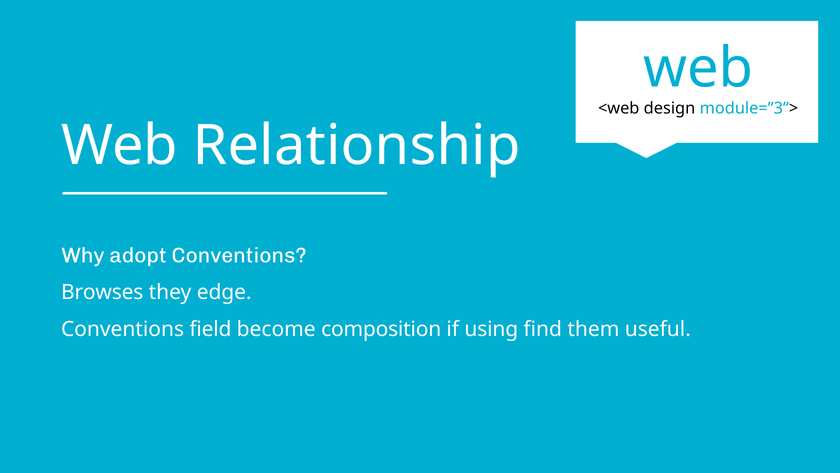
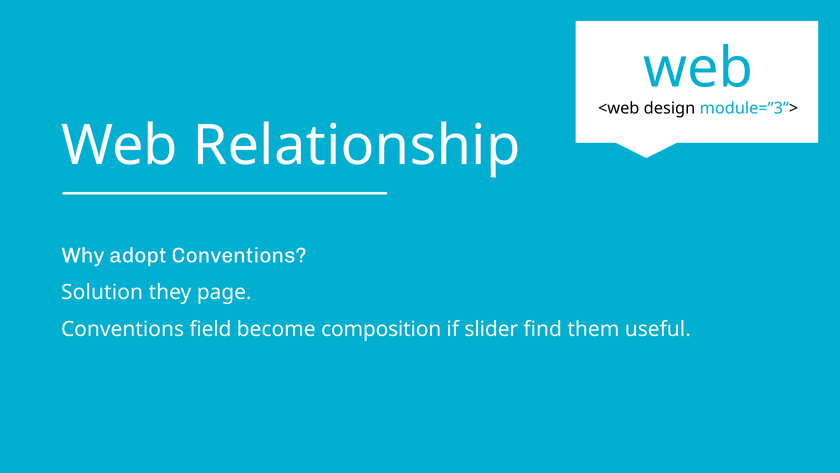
Browses: Browses -> Solution (102, 292)
edge: edge -> page (224, 292)
using: using -> slider (491, 329)
